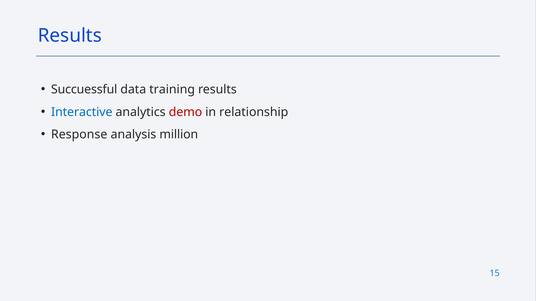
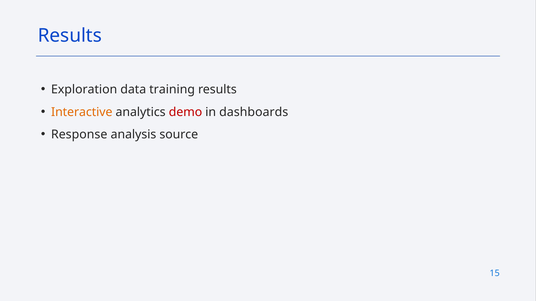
Succuessful: Succuessful -> Exploration (84, 90)
Interactive colour: blue -> orange (82, 112)
relationship: relationship -> dashboards (254, 112)
million: million -> source (179, 135)
